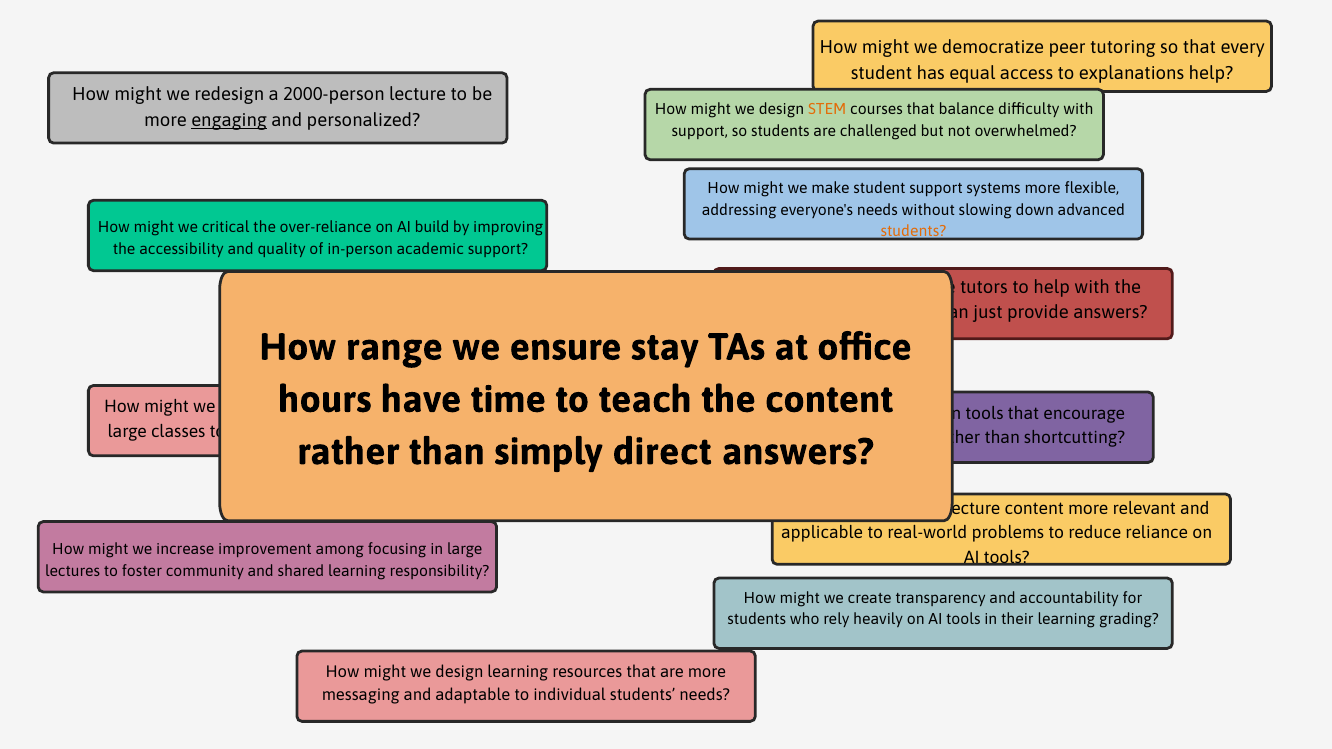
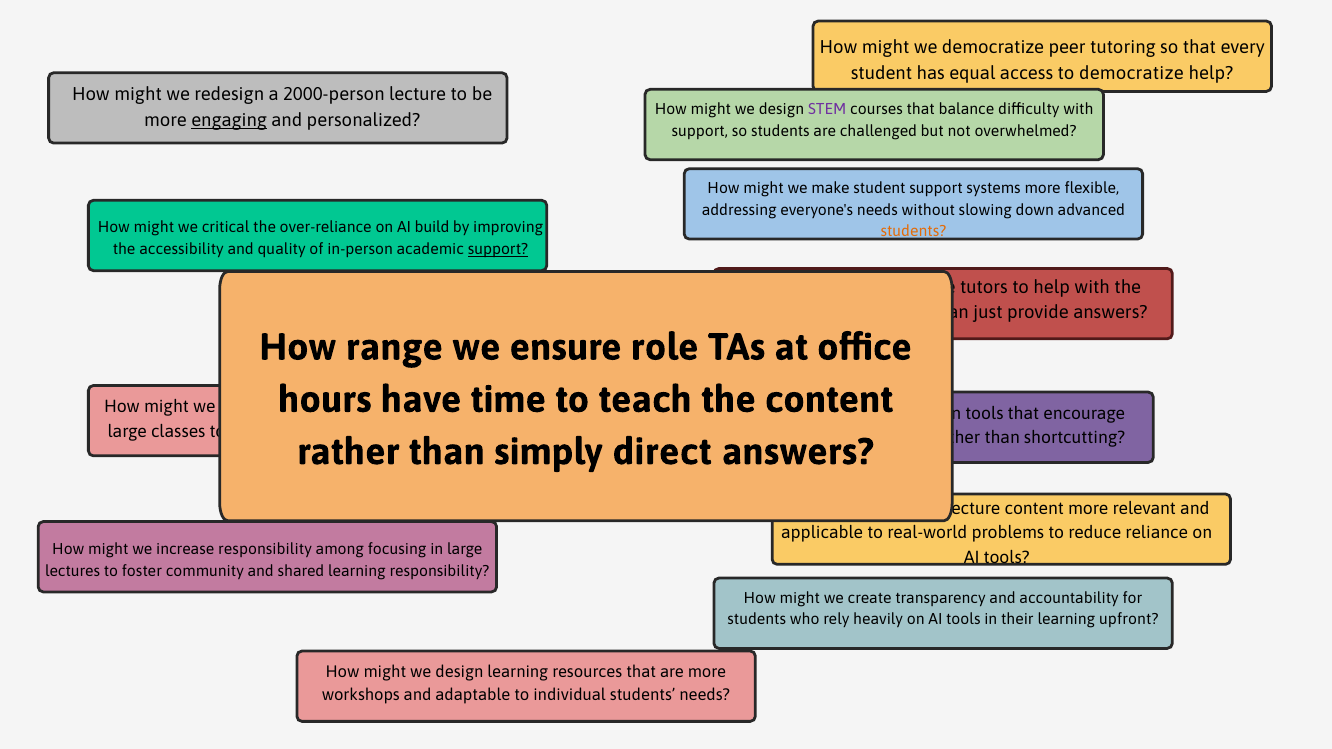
to explanations: explanations -> democratize (1131, 73)
STEM colour: orange -> purple (827, 109)
support underline: none -> present (498, 250)
stay: stay -> role (665, 347)
increase improvement: improvement -> responsibility (265, 550)
grading: grading -> upfront (1129, 620)
messaging: messaging -> workshops (361, 695)
